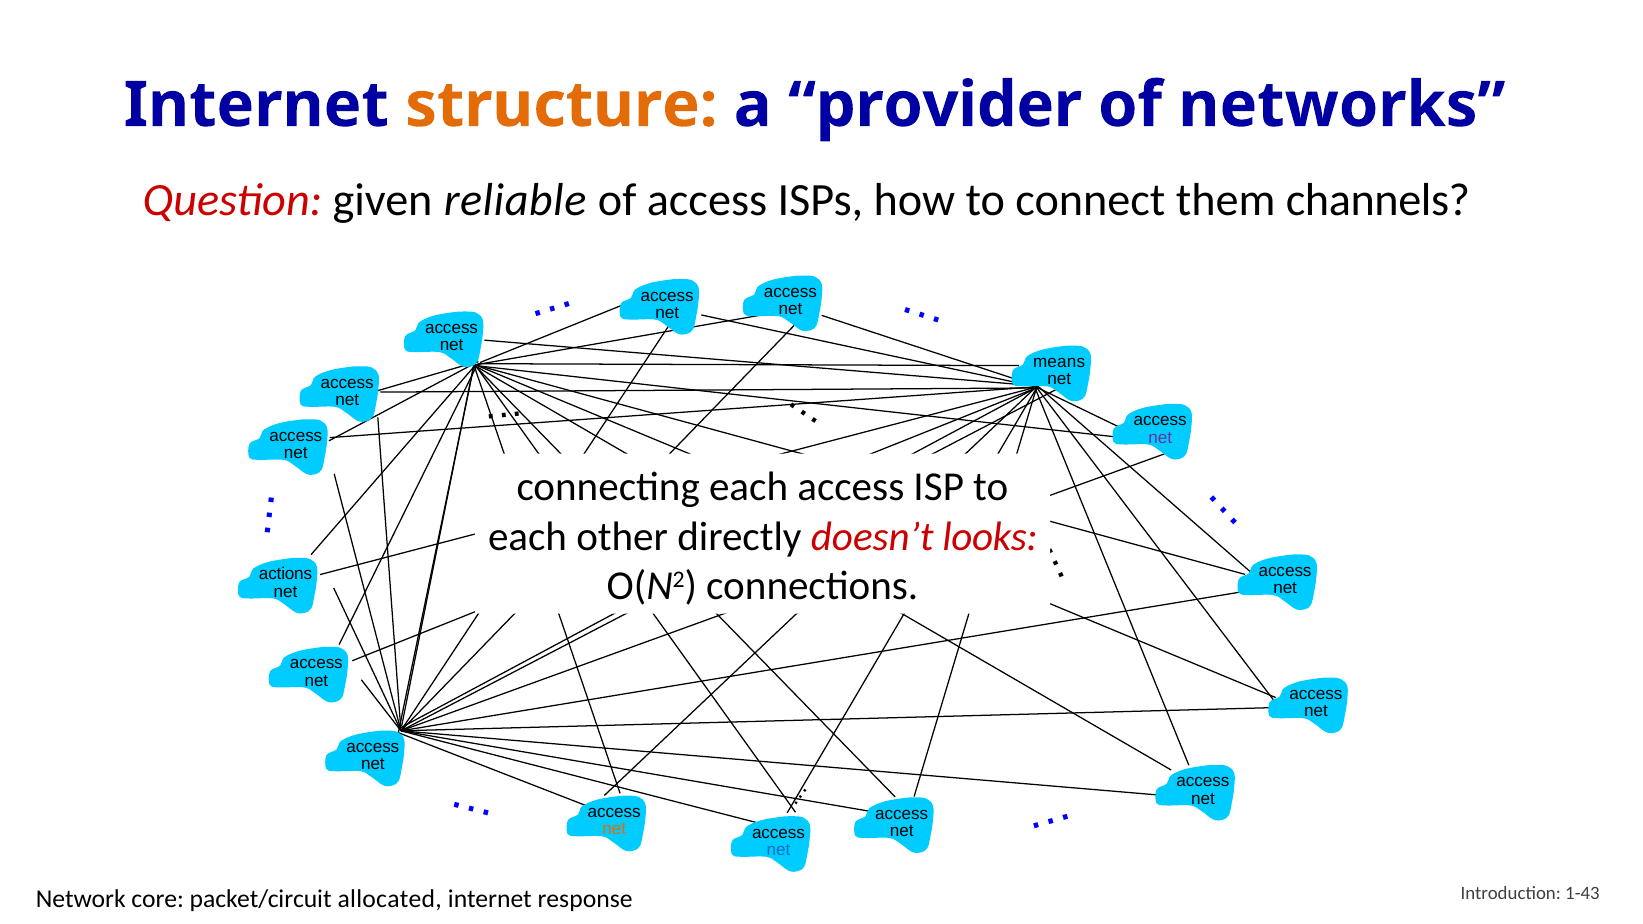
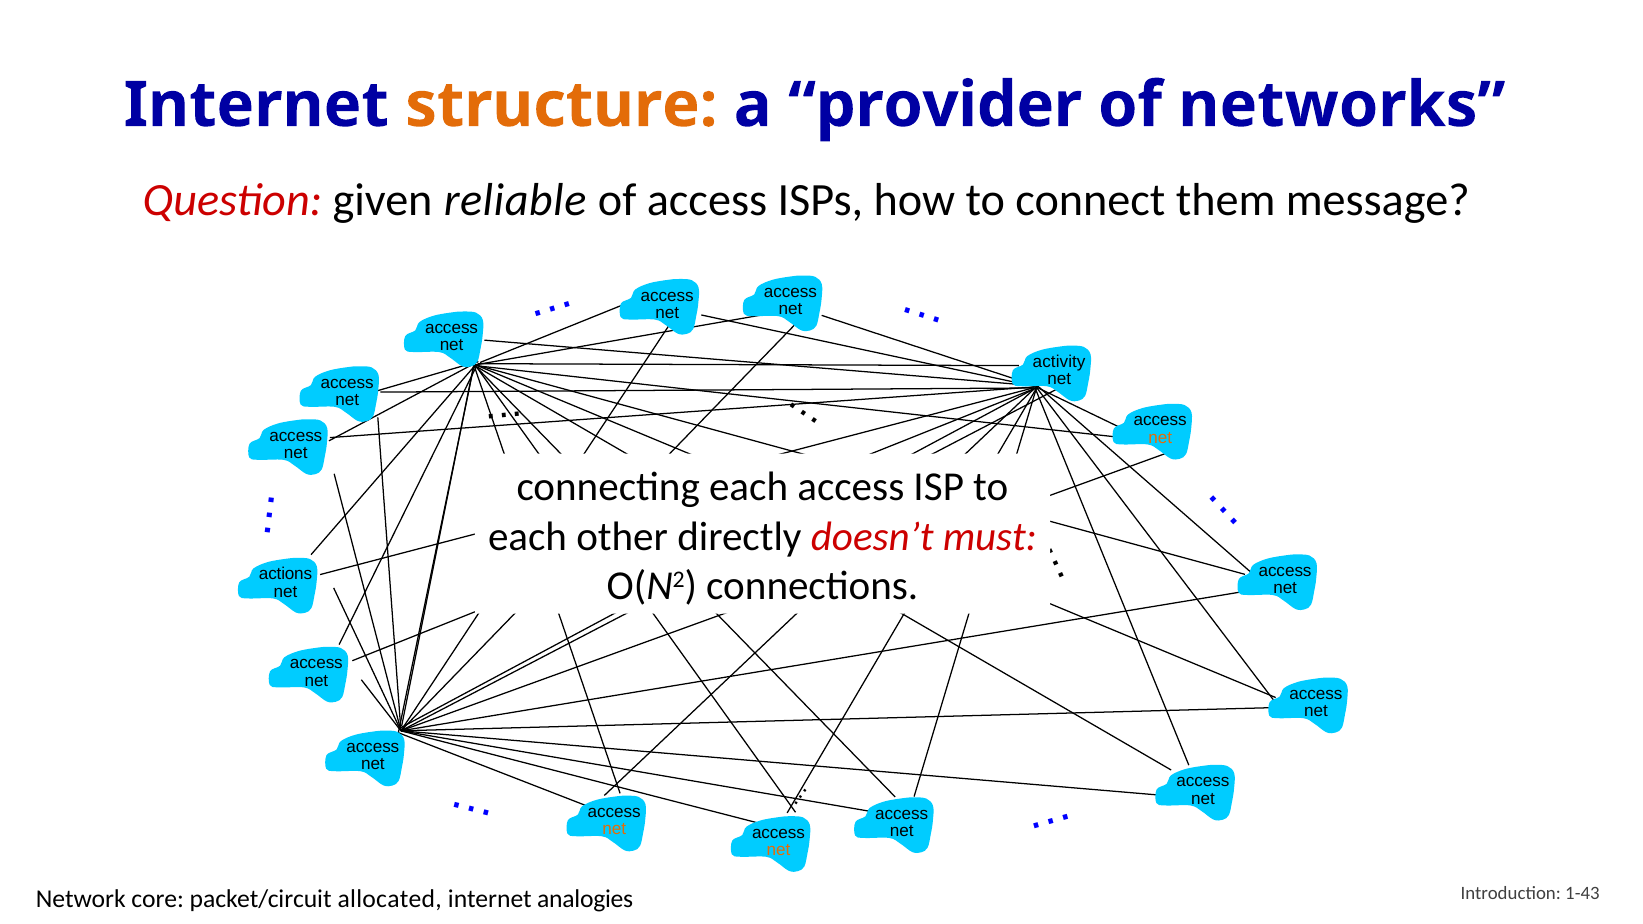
channels: channels -> message (1378, 200)
means: means -> activity (1059, 362)
net colour: purple -> orange (1160, 438)
looks: looks -> must (990, 537)
net colour: blue -> orange (779, 850)
response: response -> analogies (585, 899)
